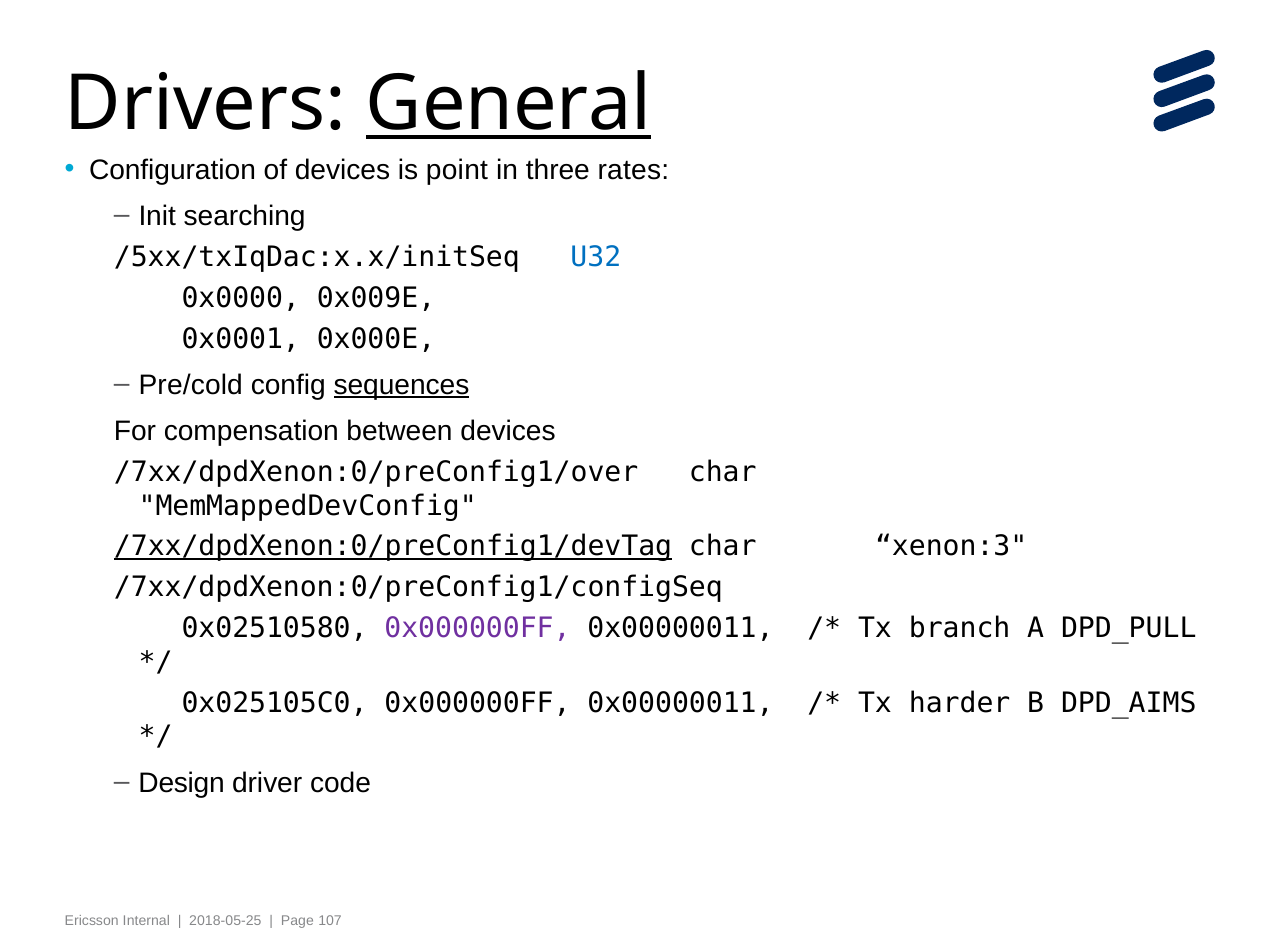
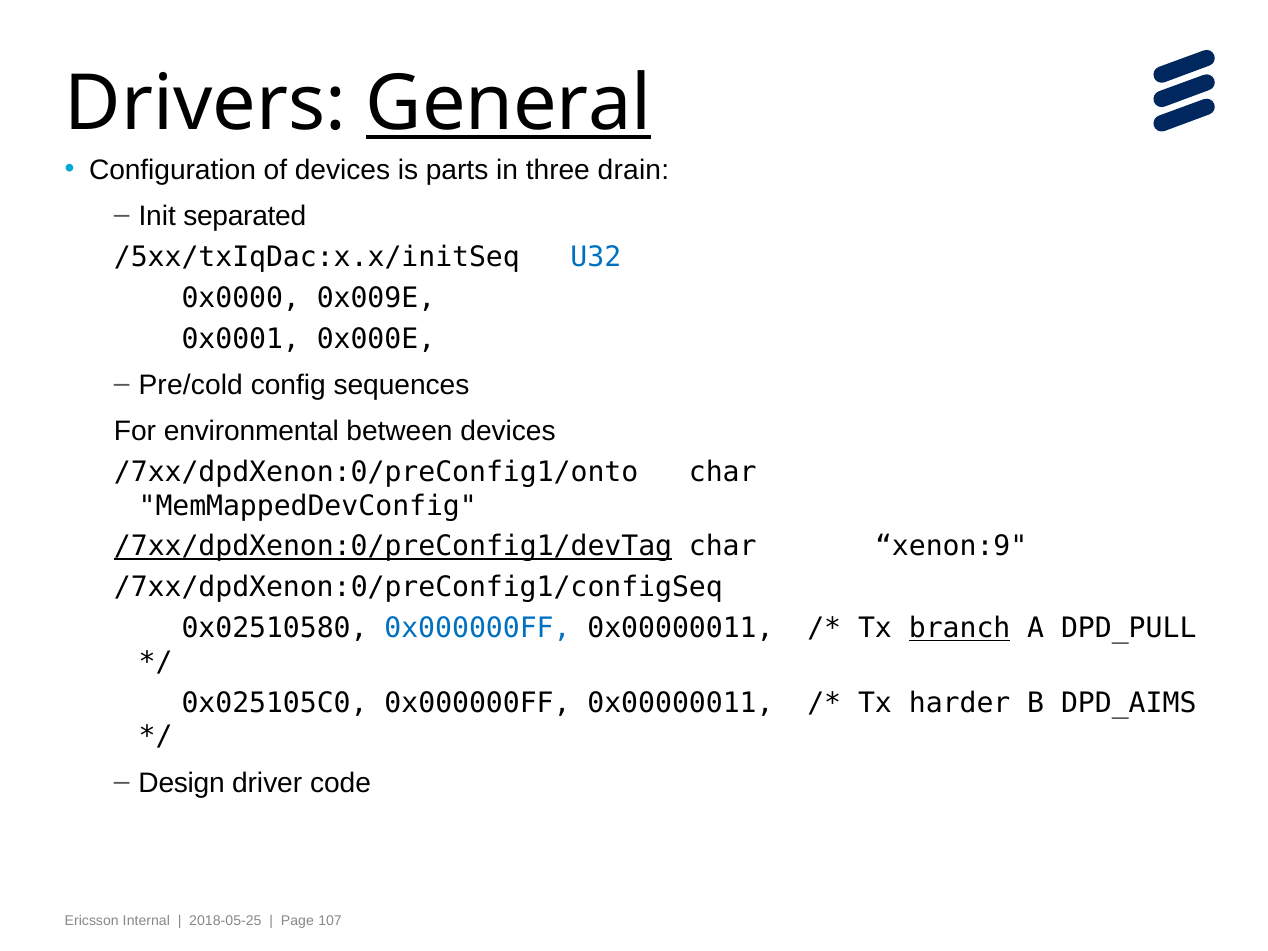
point: point -> parts (457, 170)
rates: rates -> drain (633, 170)
searching: searching -> separated (245, 216)
sequences underline: present -> none (401, 385)
compensation: compensation -> environmental (251, 431)
/7xx/dpdXenon:0/preConfig1/over: /7xx/dpdXenon:0/preConfig1/over -> /7xx/dpdXenon:0/preConfig1/onto (376, 472)
xenon:3: xenon:3 -> xenon:9 (951, 547)
0x000000FF colour: purple -> blue (477, 628)
branch underline: none -> present (960, 628)
